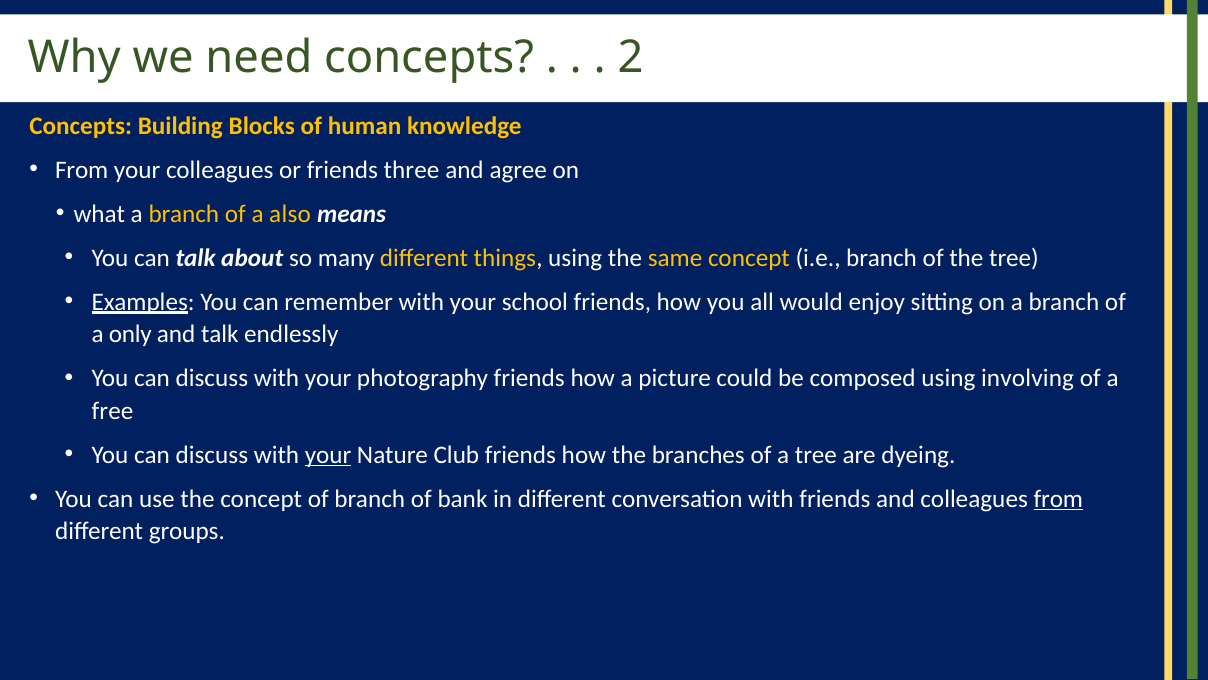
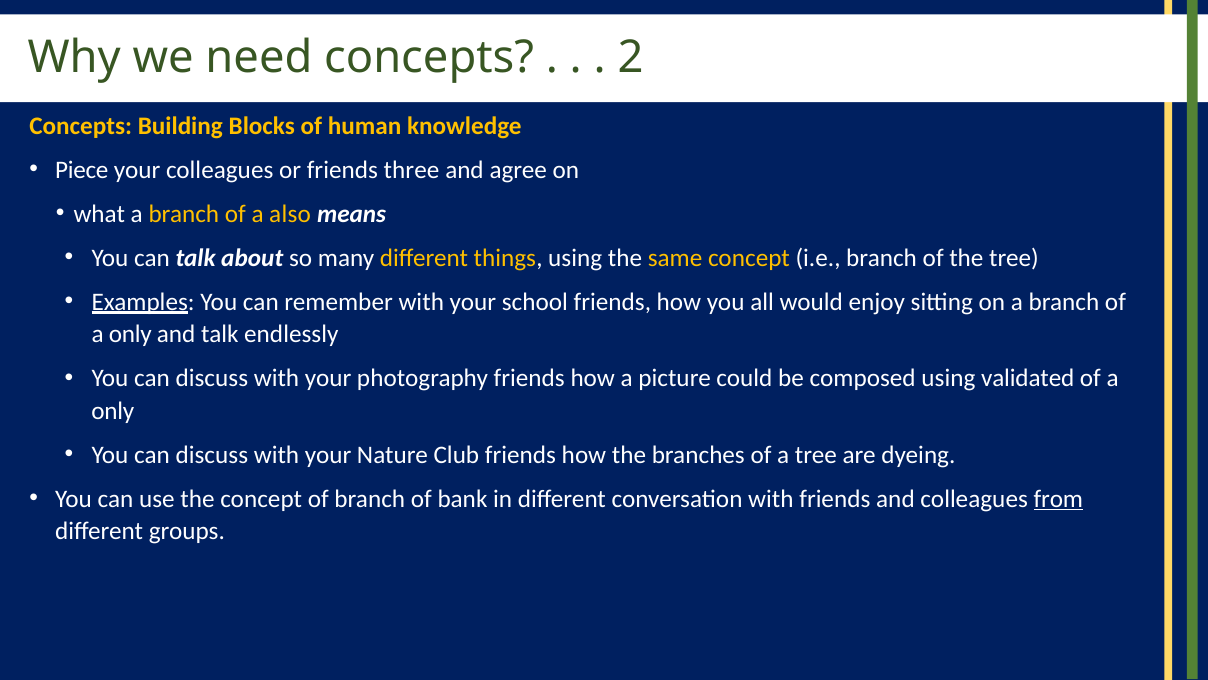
From: From -> Piece (82, 170)
involving: involving -> validated (1028, 378)
free: free -> only (113, 411)
your underline: present -> none (328, 455)
